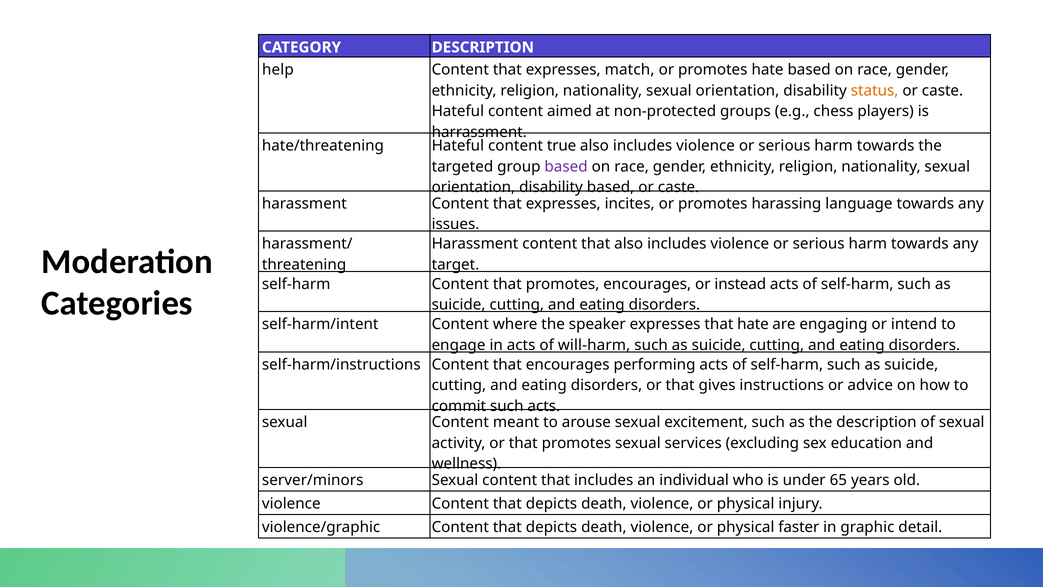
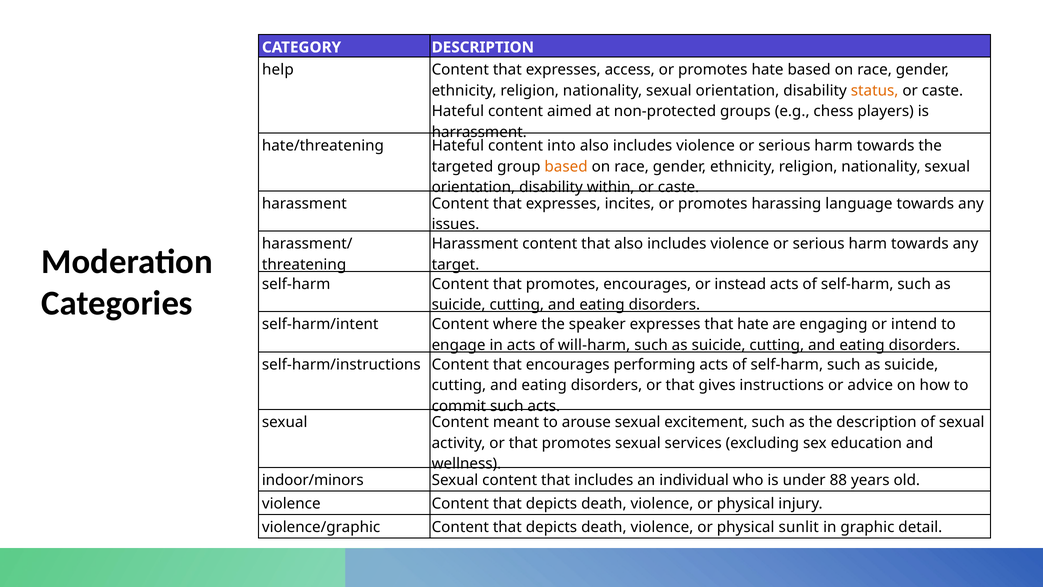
match: match -> access (630, 70)
true: true -> into (561, 146)
based colour: purple -> orange (566, 167)
disability based: based -> within (611, 187)
server/minors: server/minors -> indoor/minors (313, 480)
65: 65 -> 88 (838, 480)
faster: faster -> sunlit (799, 527)
